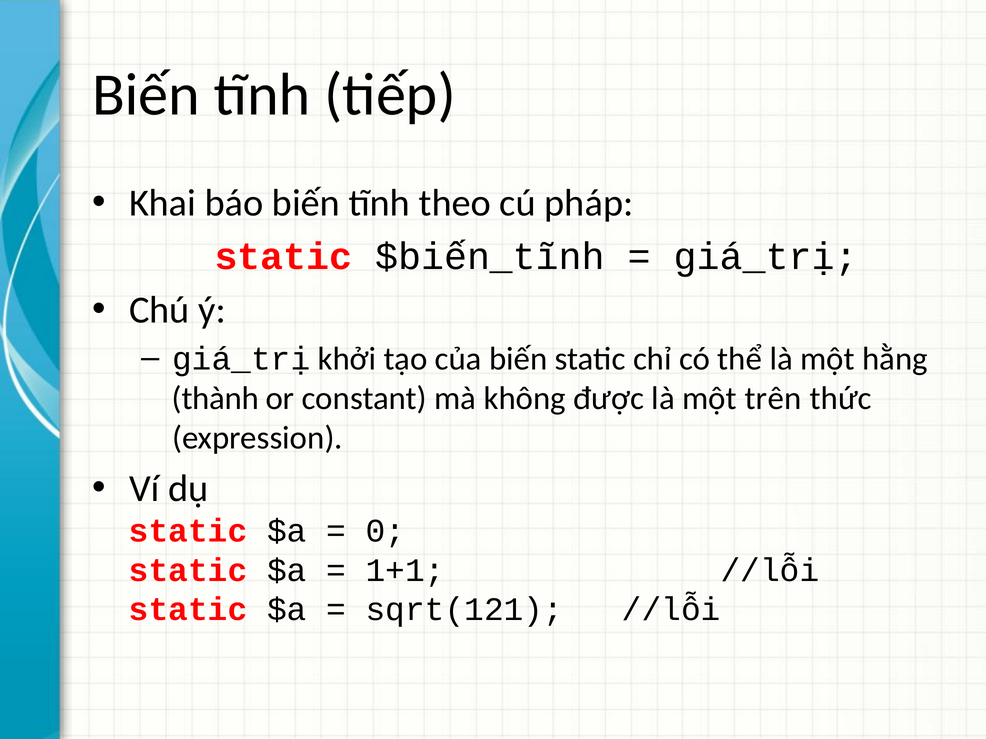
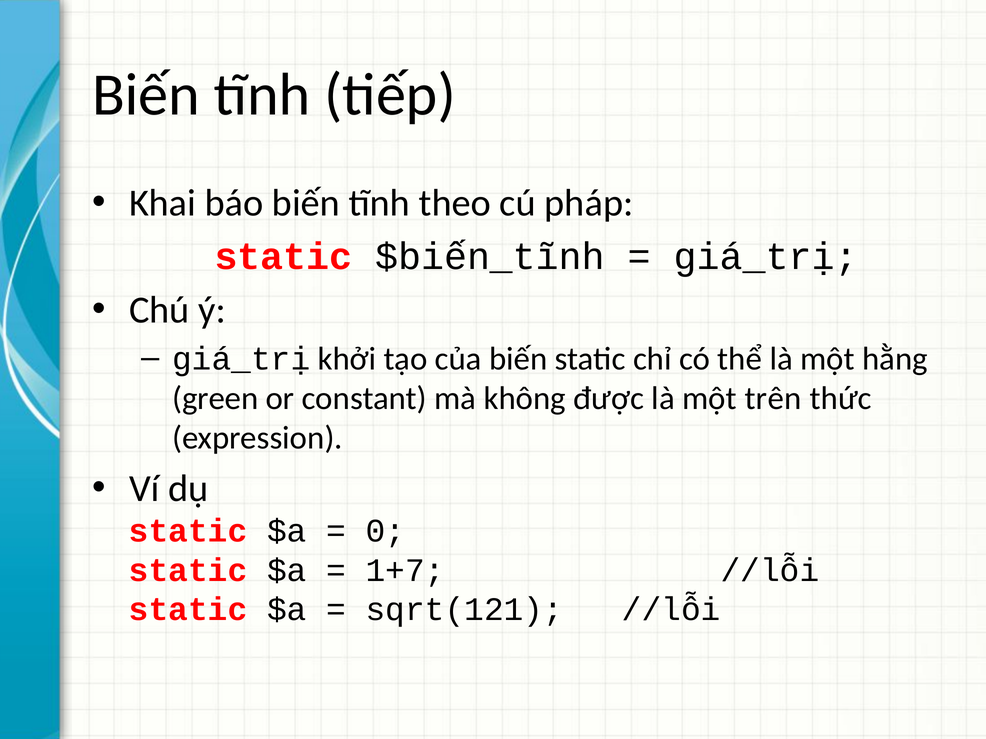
thành: thành -> green (215, 399)
1+1: 1+1 -> 1+7 (405, 571)
